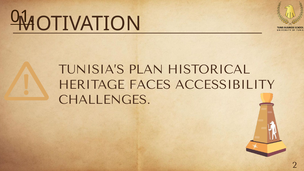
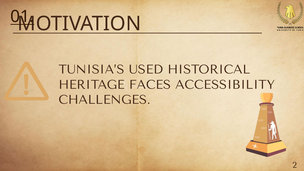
PLAN: PLAN -> USED (146, 70)
